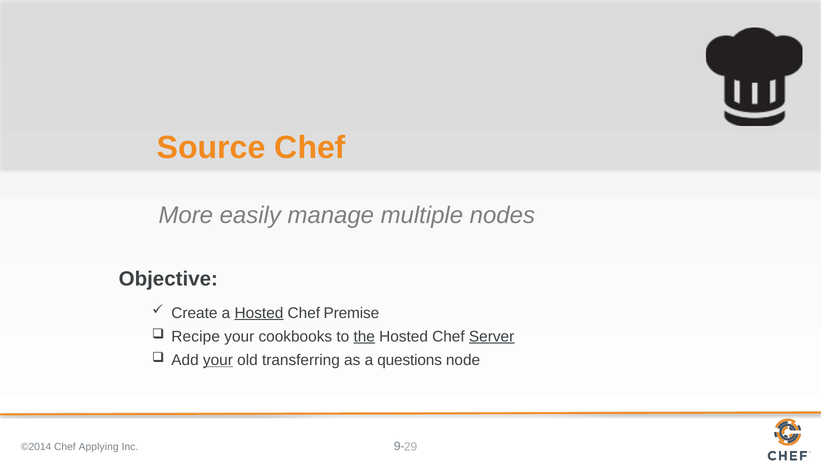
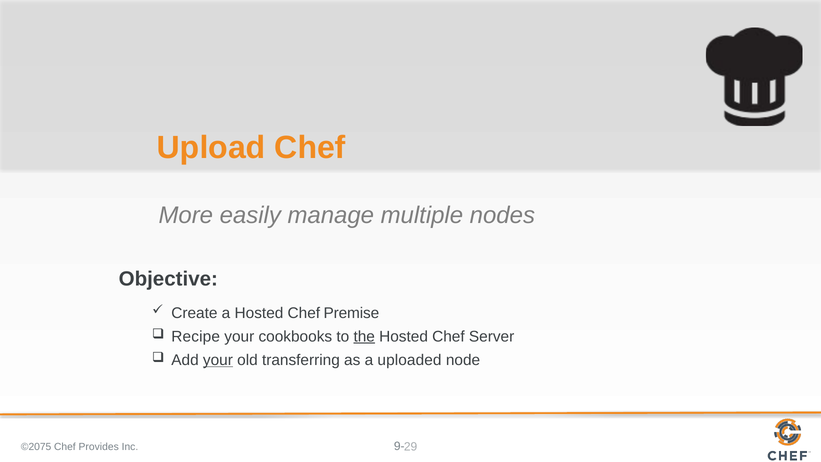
Source: Source -> Upload (211, 148)
Hosted underline: present -> none (259, 313)
Server underline: present -> none (492, 336)
questions: questions -> uploaded (410, 360)
©2014: ©2014 -> ©2075 (36, 447)
Applying: Applying -> Provides (99, 447)
